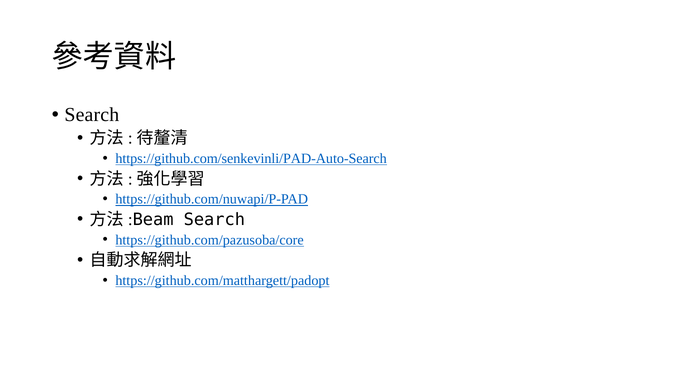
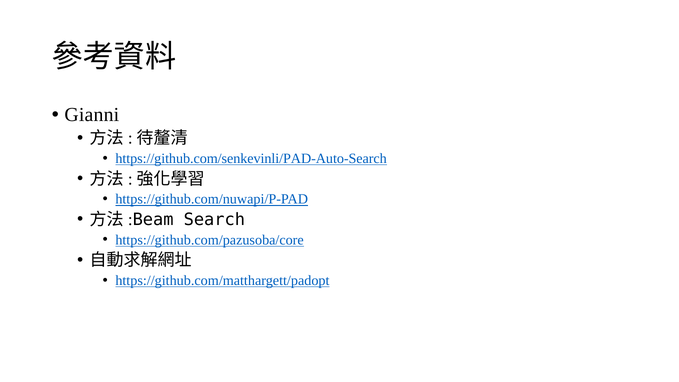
Search: Search -> Gianni (92, 115)
